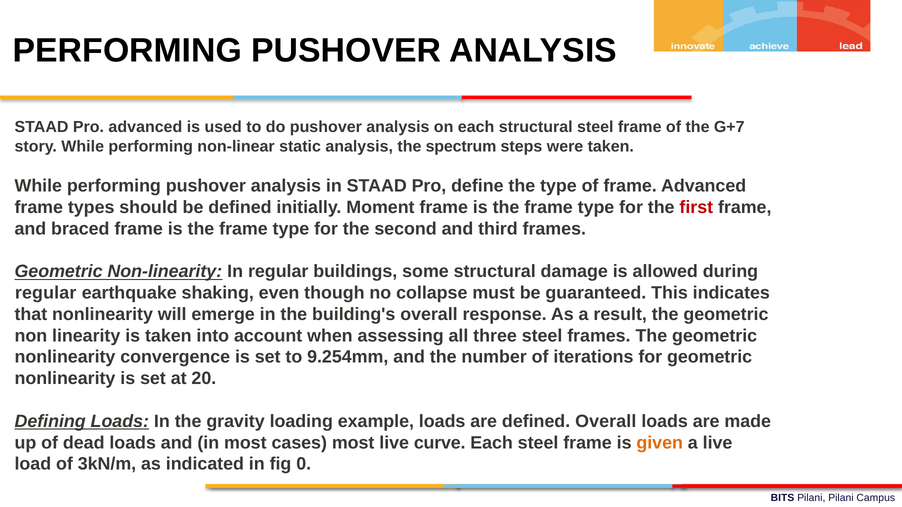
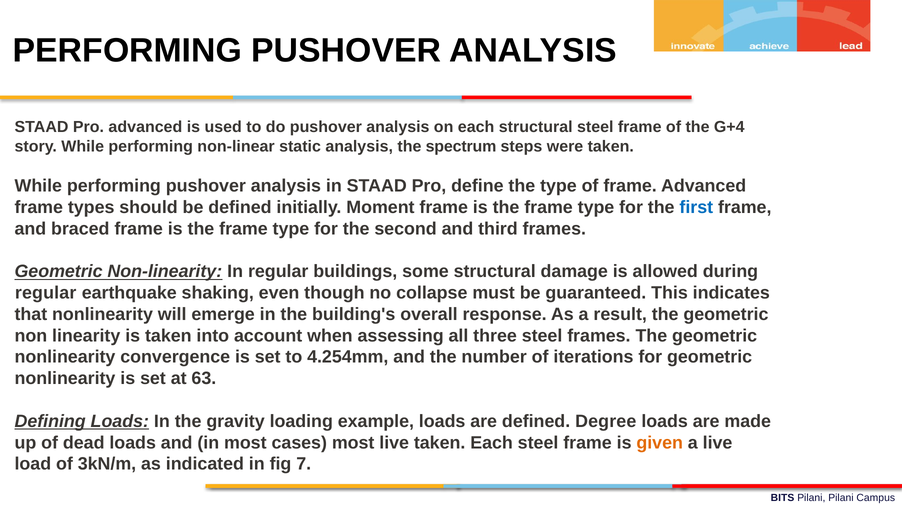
G+7: G+7 -> G+4 (729, 127)
first colour: red -> blue (696, 207)
9.254mm: 9.254mm -> 4.254mm (348, 357)
20: 20 -> 63 (204, 379)
defined Overall: Overall -> Degree (606, 422)
live curve: curve -> taken (440, 443)
0: 0 -> 7 (304, 464)
